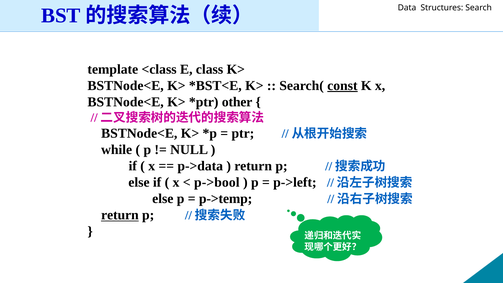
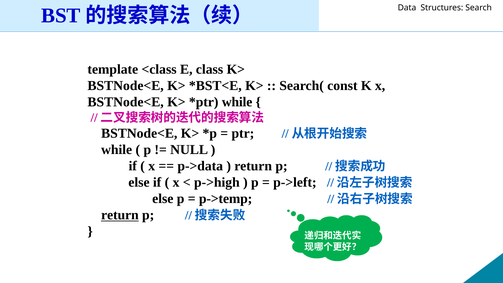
const underline: present -> none (342, 86)
other: other -> while (237, 102)
p->bool: p->bool -> p->high (217, 182)
